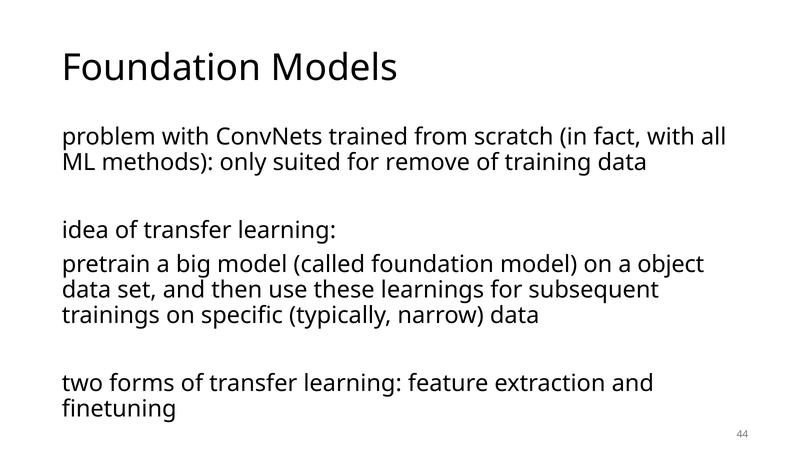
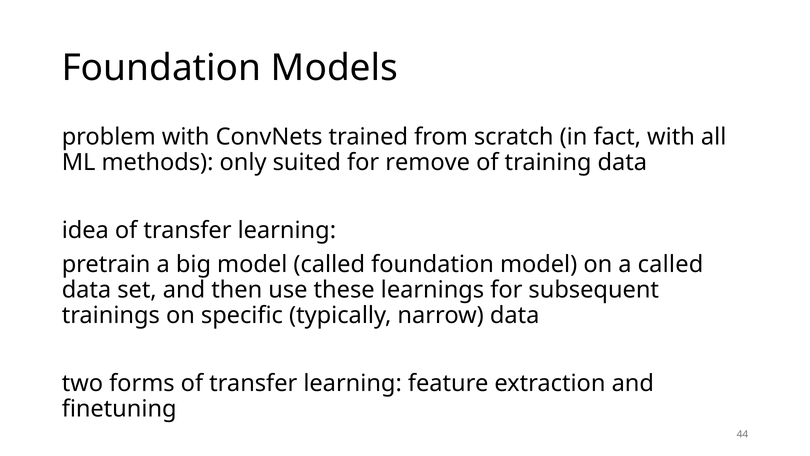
a object: object -> called (671, 264)
